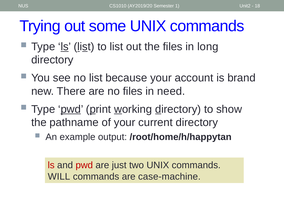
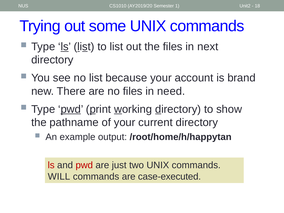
long: long -> next (208, 47)
case-machine: case-machine -> case-executed (169, 177)
